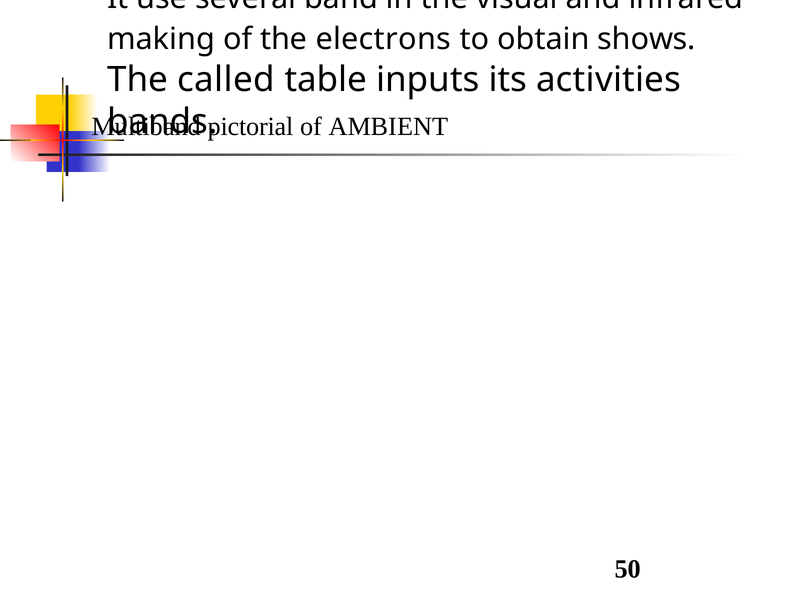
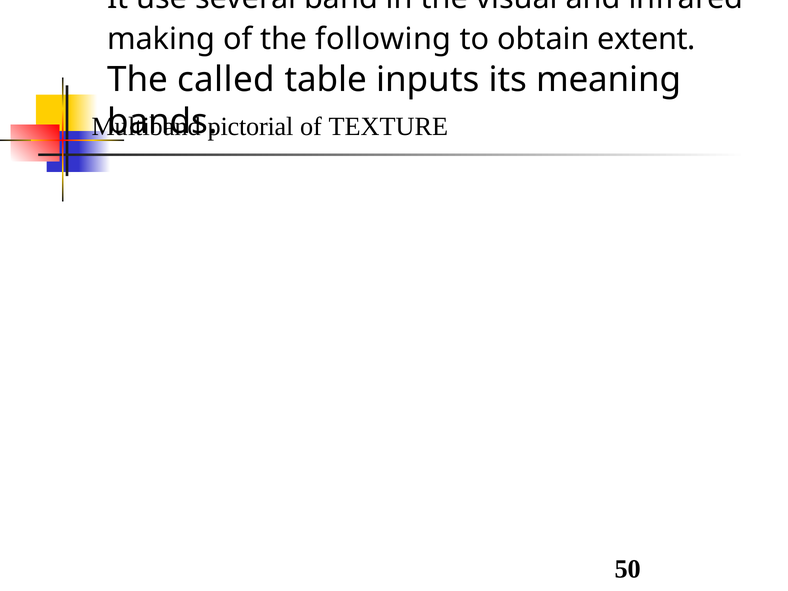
electrons: electrons -> following (383, 39)
shows: shows -> extent (647, 39)
activities: activities -> meaning (609, 80)
AMBIENT: AMBIENT -> TEXTURE (388, 127)
